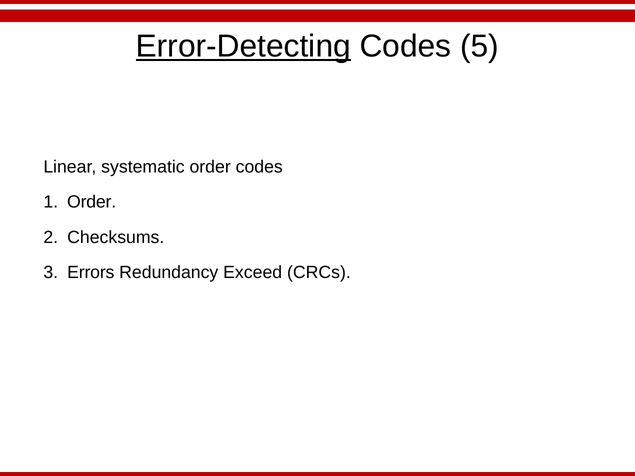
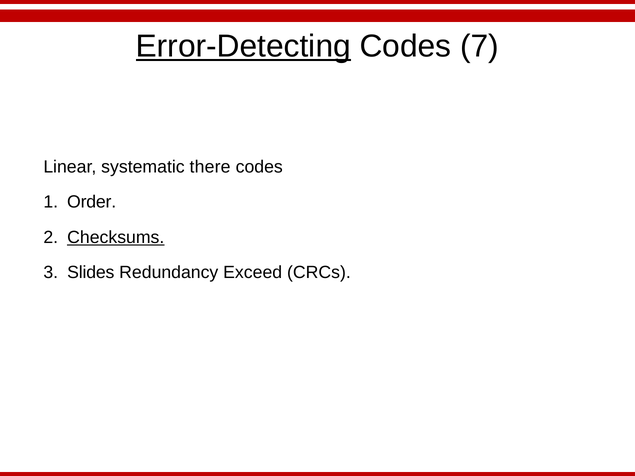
5: 5 -> 7 (479, 46)
systematic order: order -> there (210, 167)
Checksums underline: none -> present (116, 237)
Errors: Errors -> Slides (91, 273)
